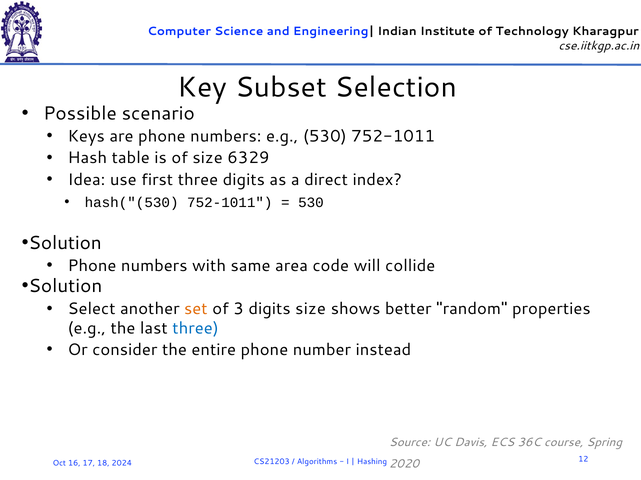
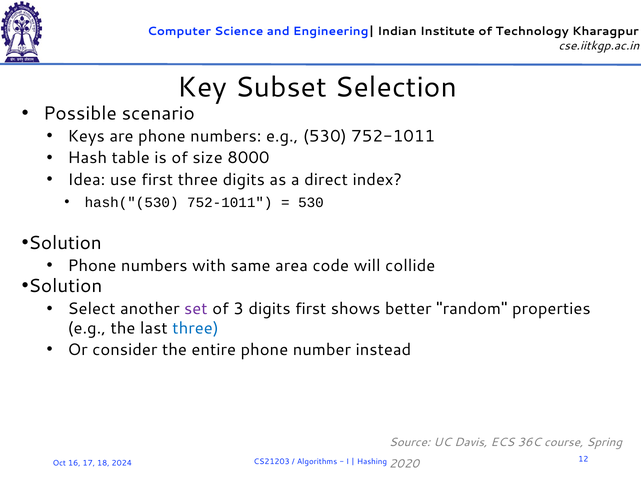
6329: 6329 -> 8000 (248, 158)
set colour: orange -> purple (196, 309)
digits size: size -> first (311, 309)
